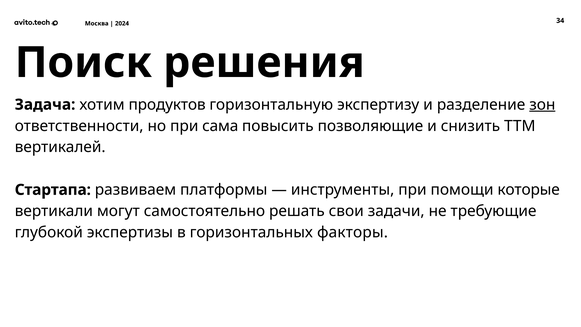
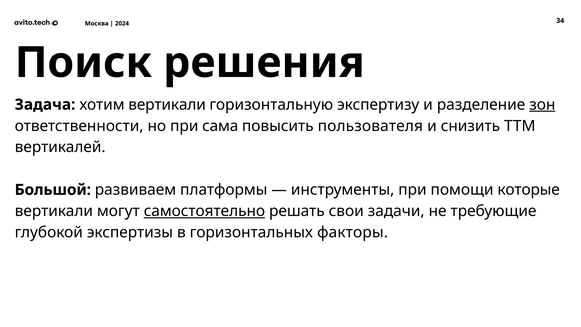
хотим продуктов: продуктов -> вертикали (167, 105)
позволяющие: позволяющие -> пользователя (370, 126)
Стартапа: Стартапа -> Большой (53, 190)
самостоятельно underline: none -> present (204, 211)
